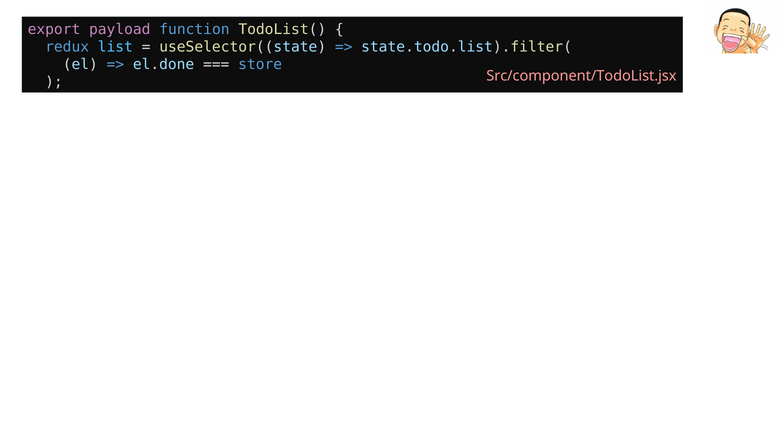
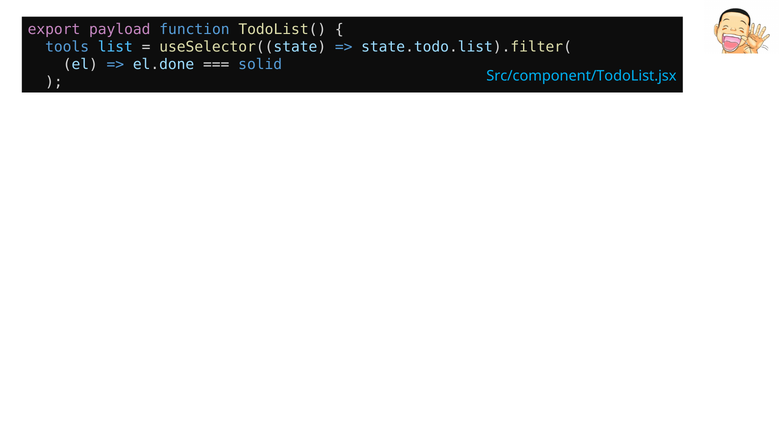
redux: redux -> tools (67, 47)
store: store -> solid (260, 64)
Src/component/TodoList.jsx colour: pink -> light blue (581, 76)
